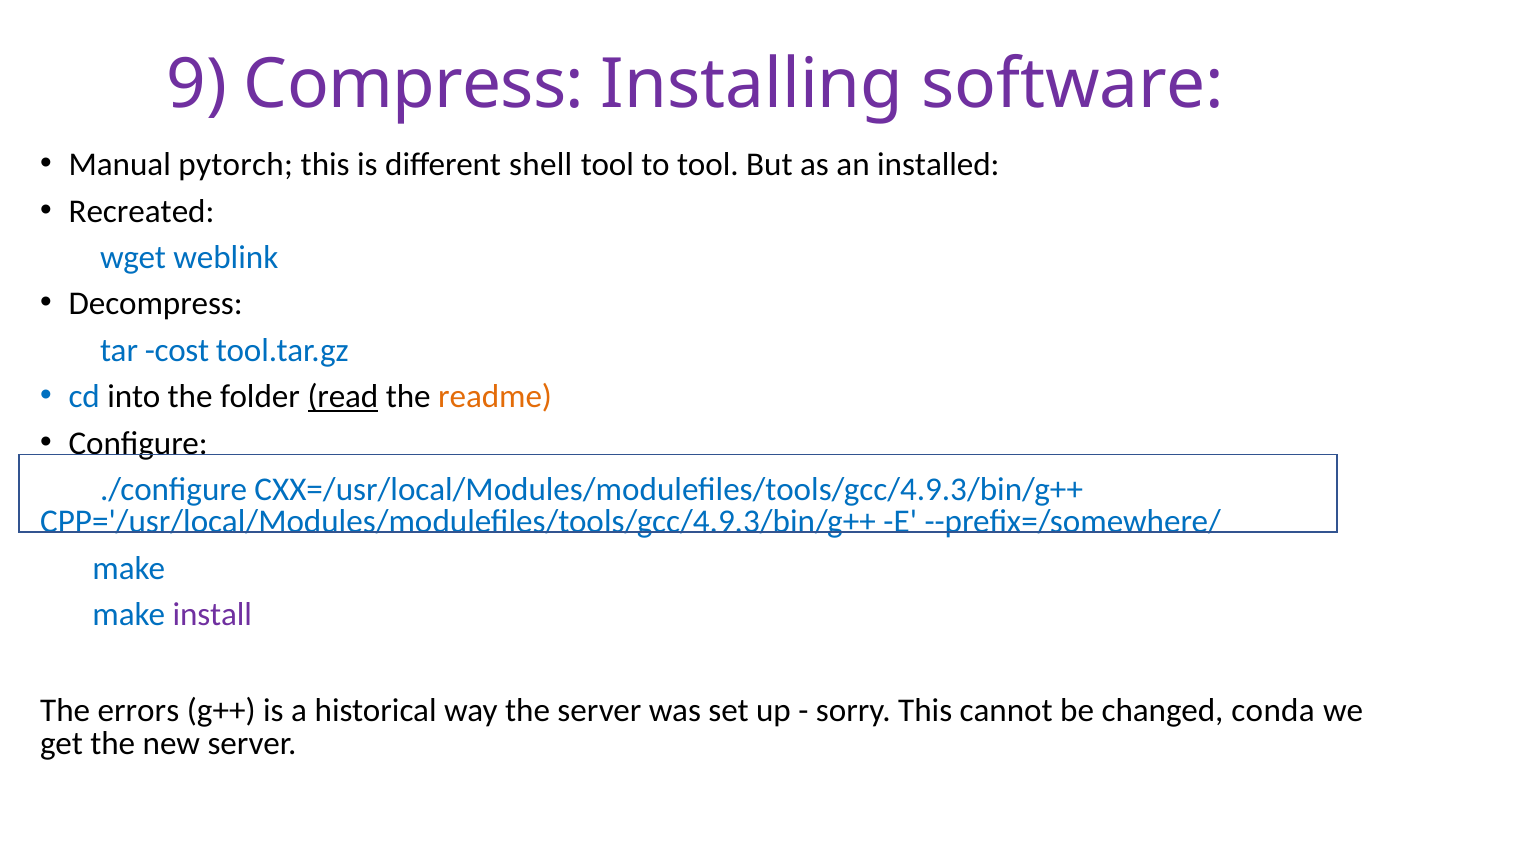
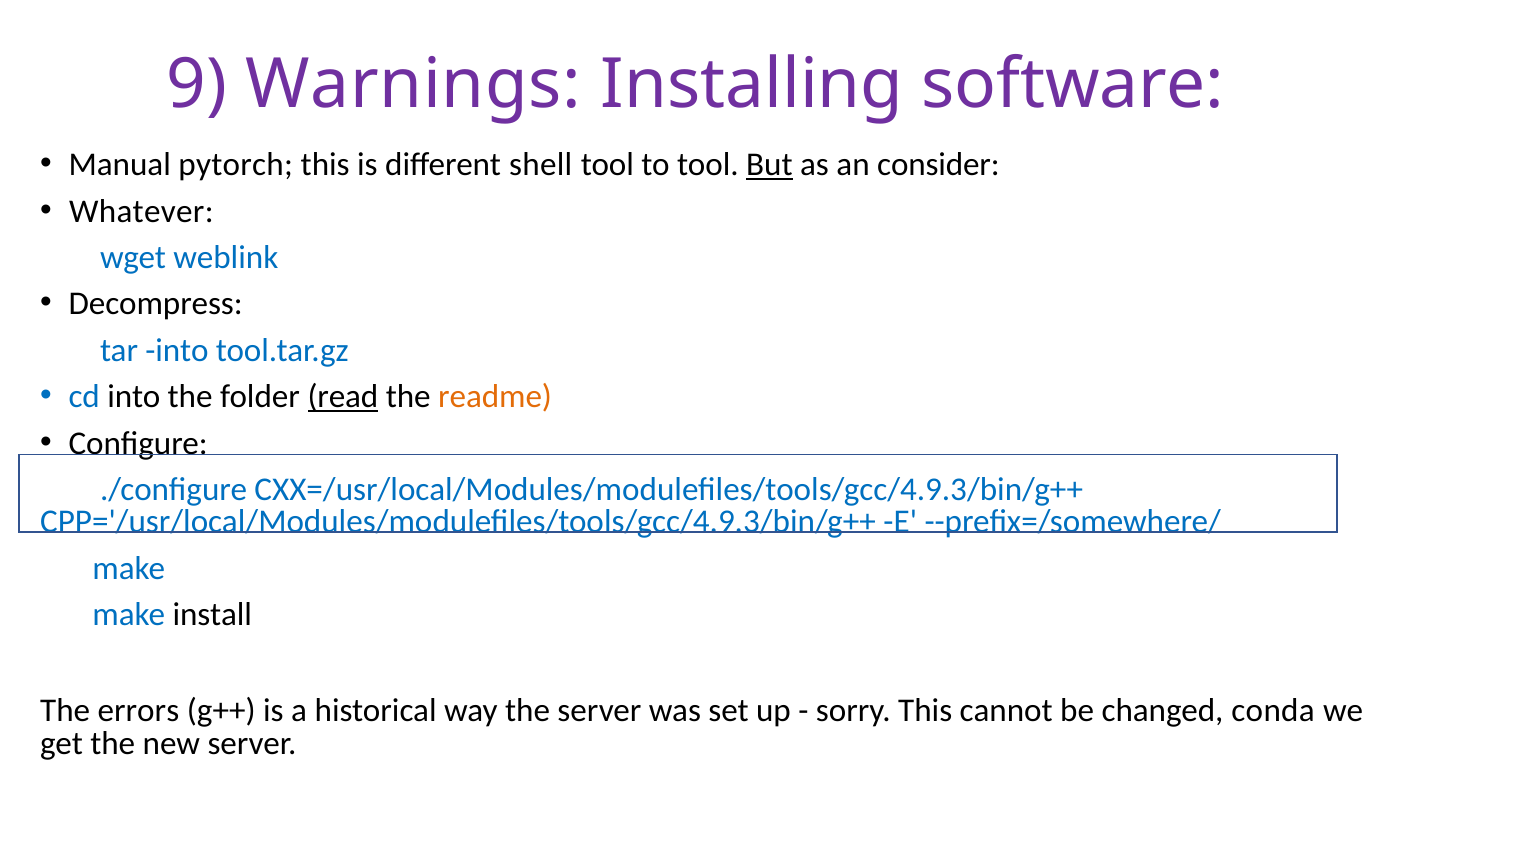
Compress: Compress -> Warnings (414, 84)
But underline: none -> present (769, 165)
installed: installed -> consider (938, 165)
Recreated: Recreated -> Whatever (141, 211)
tar cost: cost -> into (177, 350)
install colour: purple -> black (212, 614)
